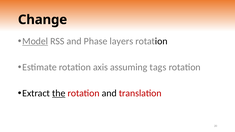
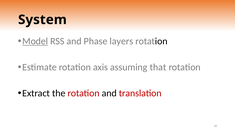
Change: Change -> System (42, 20)
tags: tags -> that (158, 67)
the underline: present -> none (59, 93)
